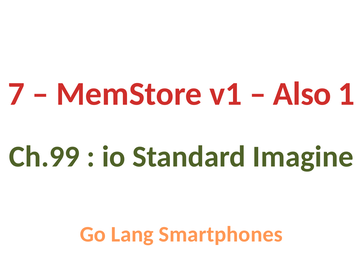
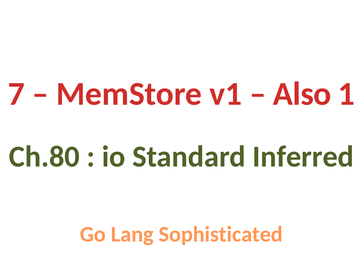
Ch.99: Ch.99 -> Ch.80 (44, 157)
Imagine: Imagine -> Inferred (303, 157)
Smartphones: Smartphones -> Sophisticated (221, 235)
